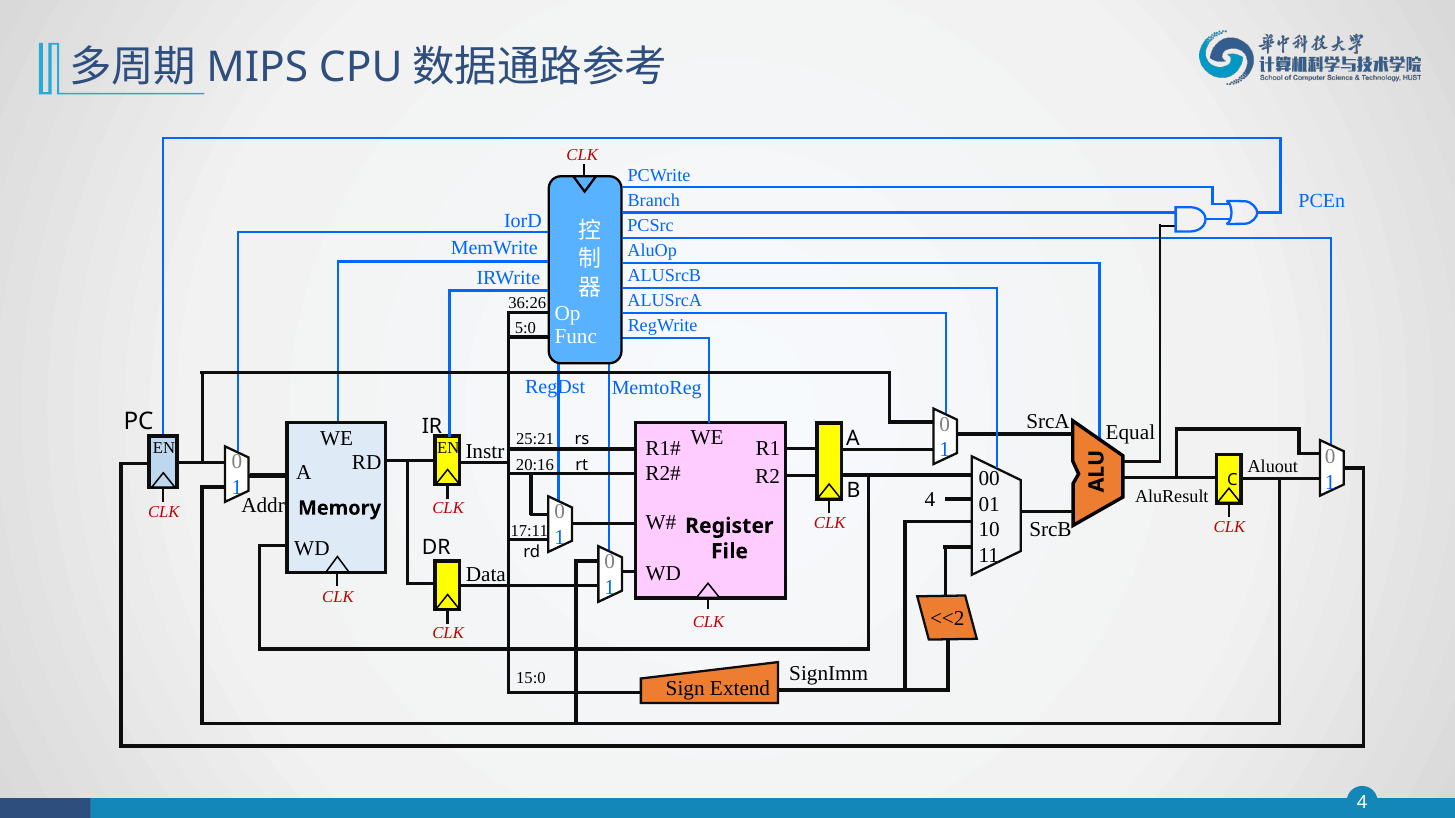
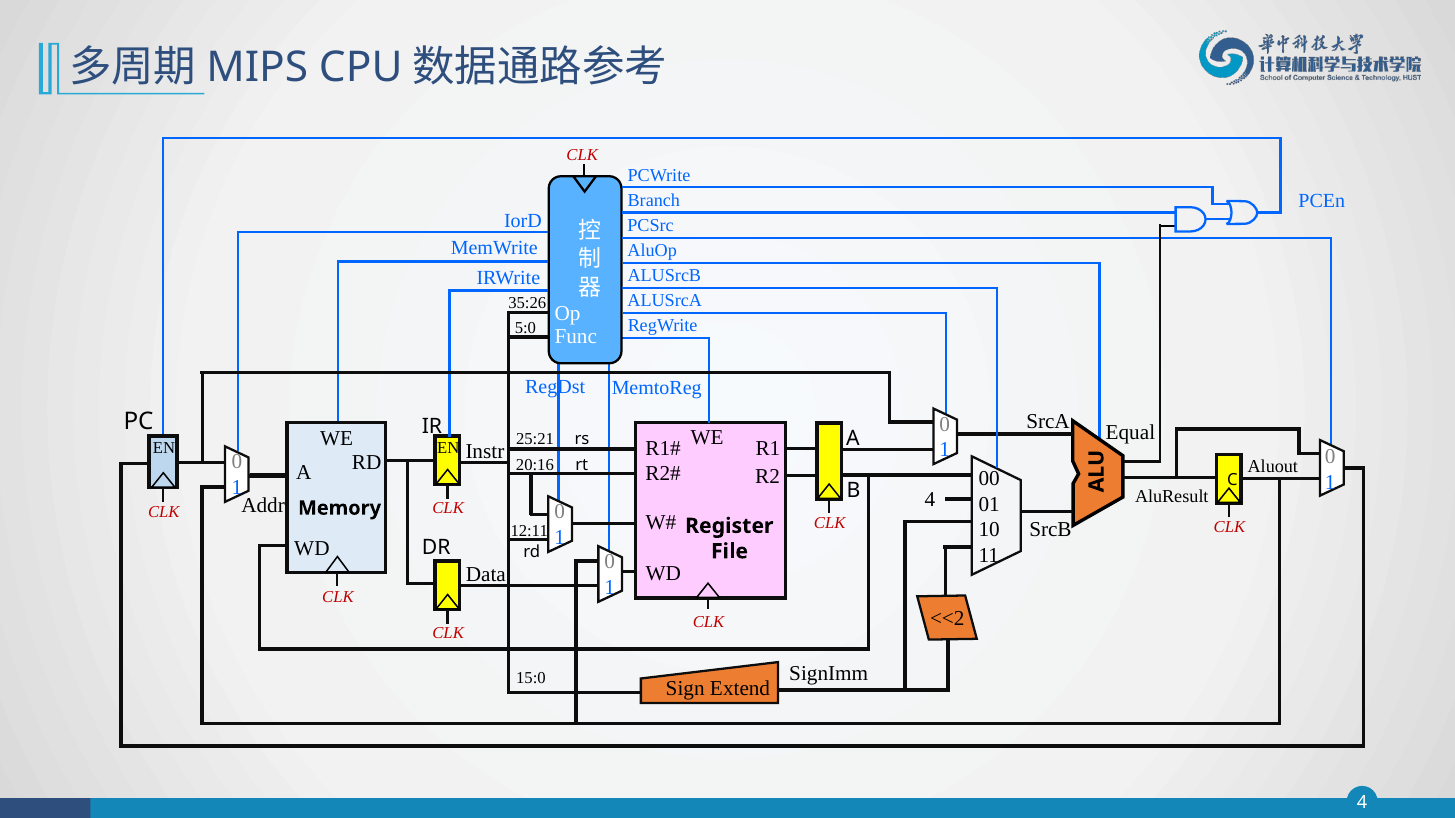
36:26: 36:26 -> 35:26 (527, 303)
17:11: 17:11 -> 12:11 (529, 531)
